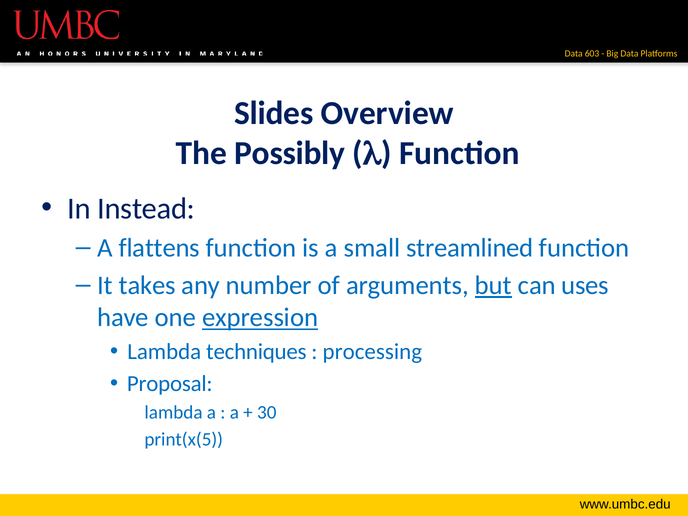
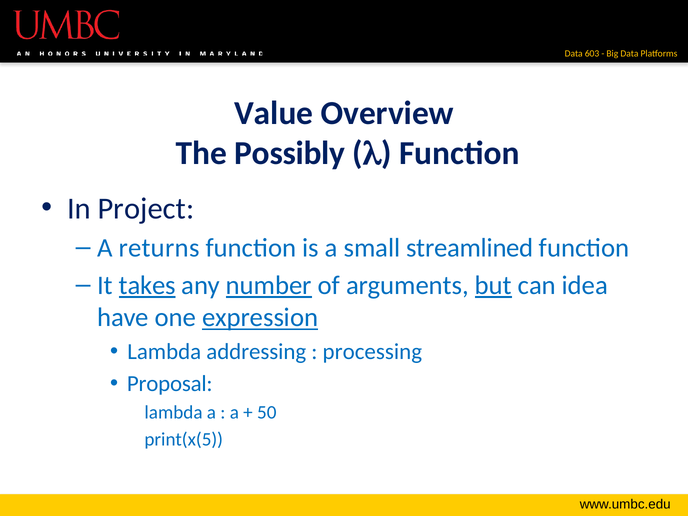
Slides: Slides -> Value (274, 113)
Instead: Instead -> Project (146, 208)
flattens: flattens -> returns (159, 248)
takes underline: none -> present (147, 285)
number underline: none -> present (269, 285)
uses: uses -> idea (585, 285)
techniques: techniques -> addressing (256, 352)
30: 30 -> 50 (267, 413)
